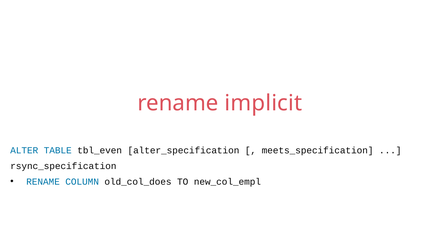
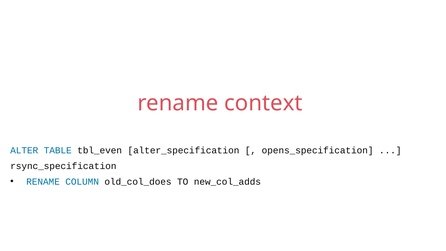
implicit: implicit -> context (263, 103)
meets_specification: meets_specification -> opens_specification (318, 150)
new_col_empl: new_col_empl -> new_col_adds (227, 182)
